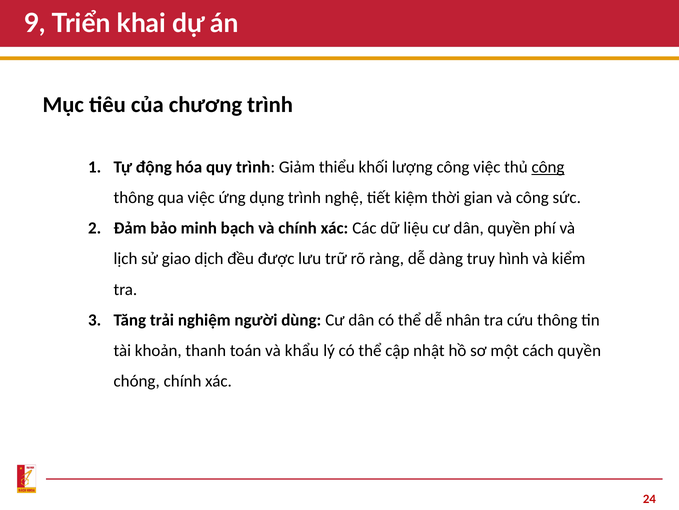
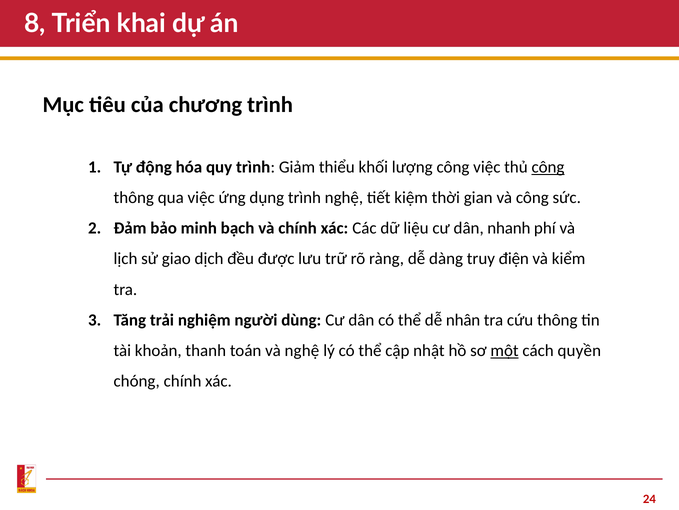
9: 9 -> 8 (35, 23)
dân quyền: quyền -> nhanh (509, 228)
hình: hình -> điện (514, 258)
và khẩu: khẩu -> nghệ (302, 350)
một underline: none -> present (505, 350)
